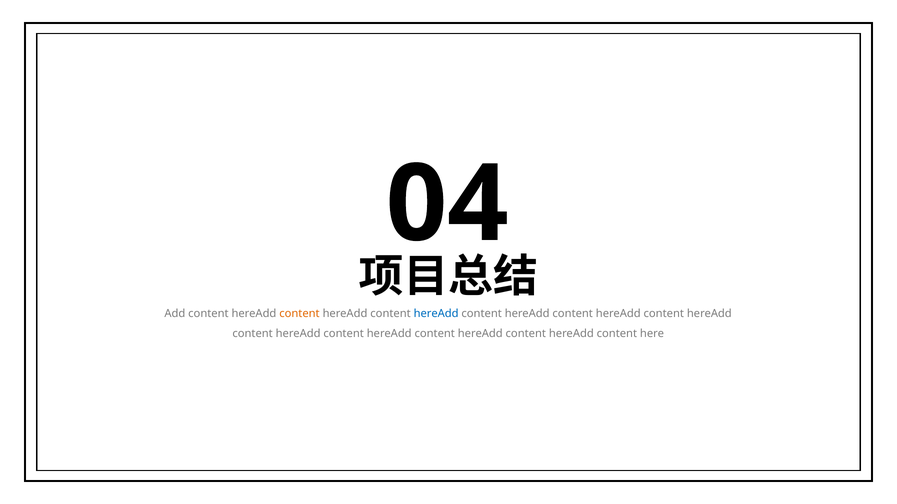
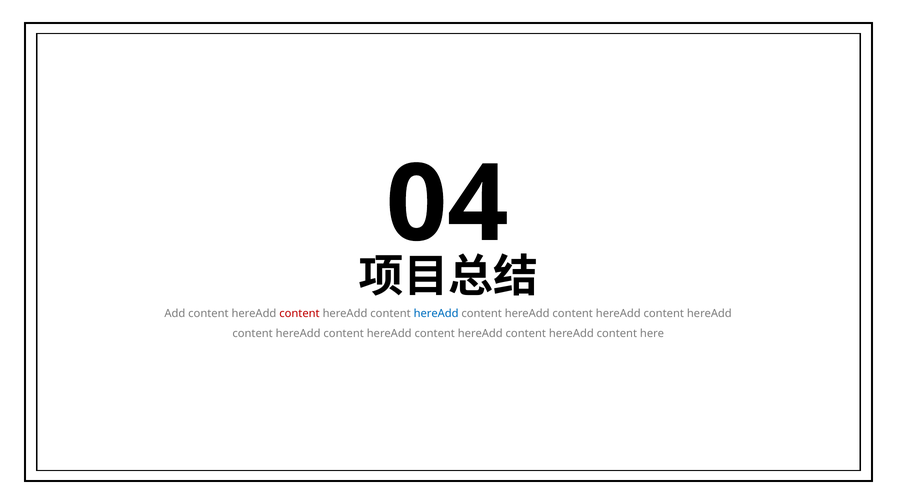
content colour: orange -> red (299, 314)
